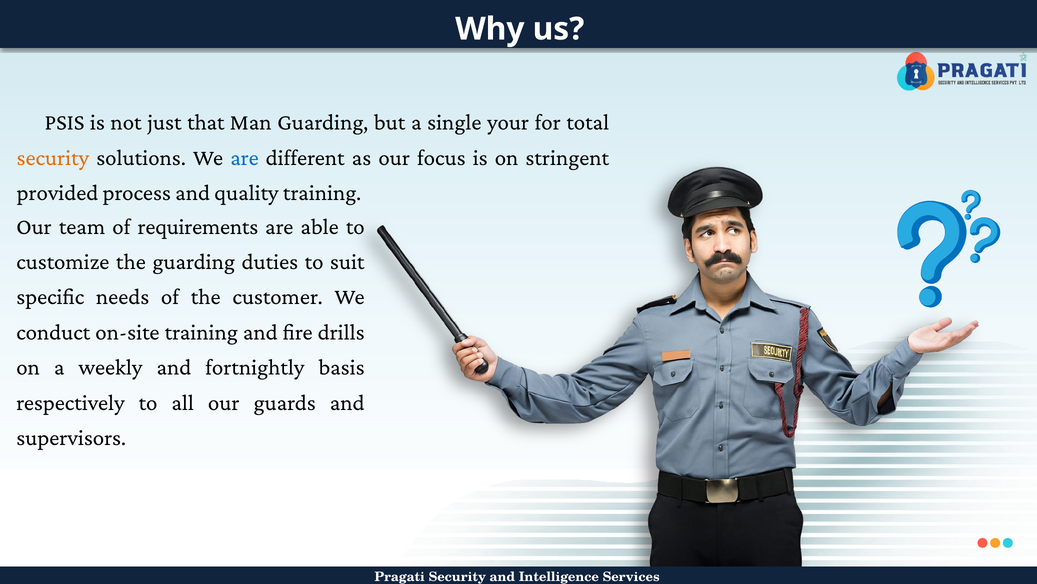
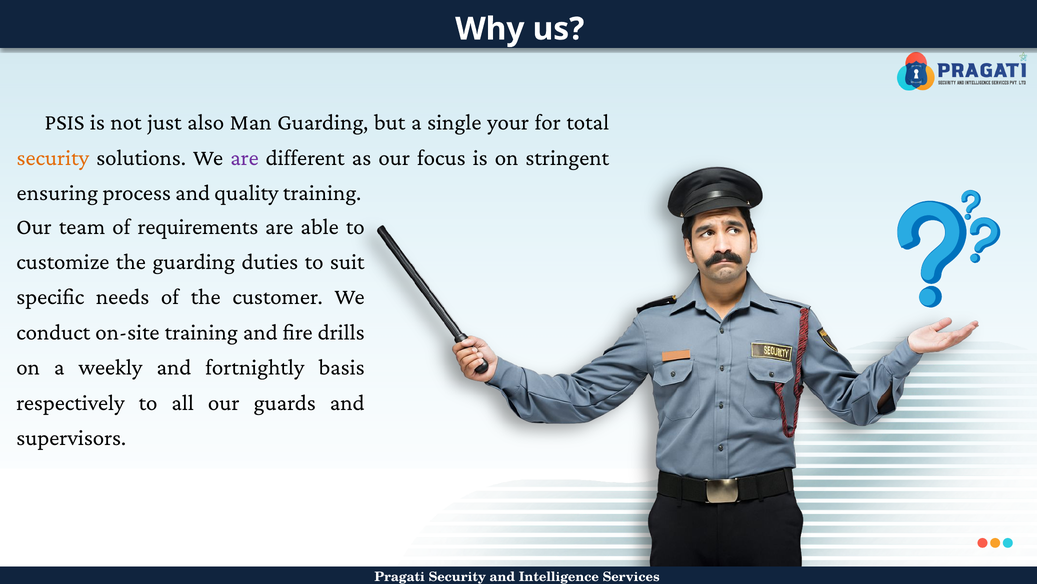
that: that -> also (206, 122)
are colour: blue -> purple (244, 157)
provided: provided -> ensuring (57, 193)
